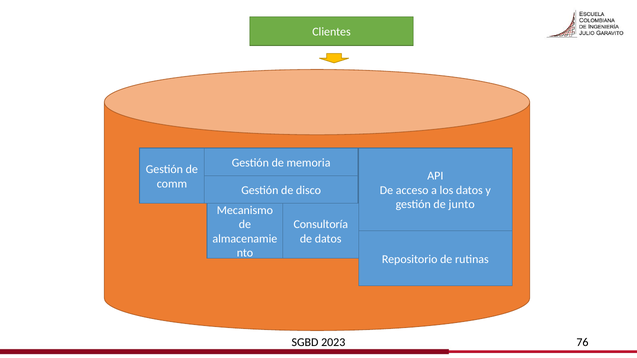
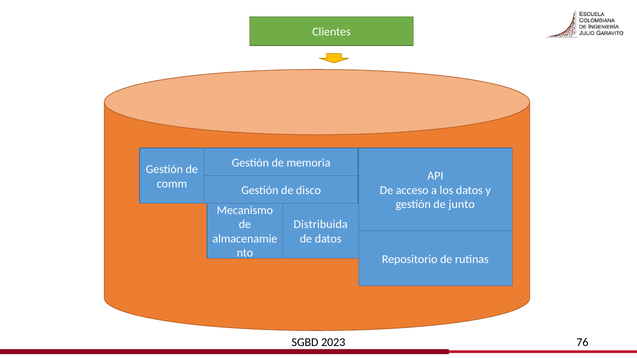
Consultoría: Consultoría -> Distribuida (321, 225)
